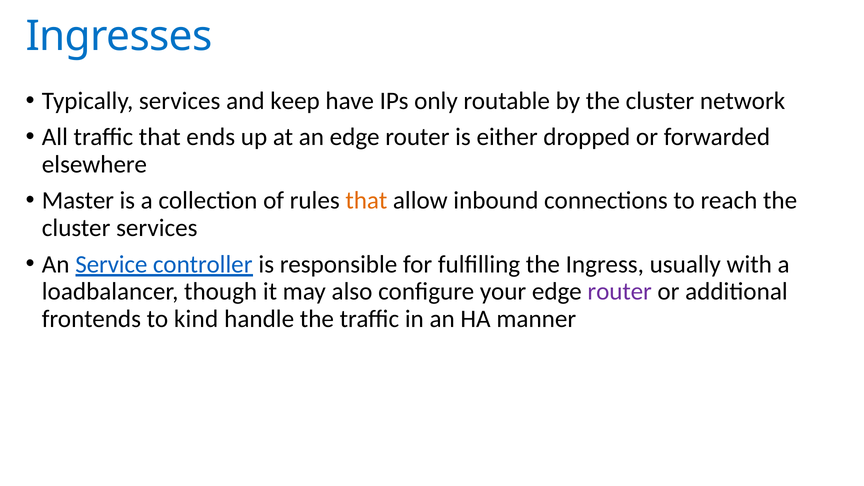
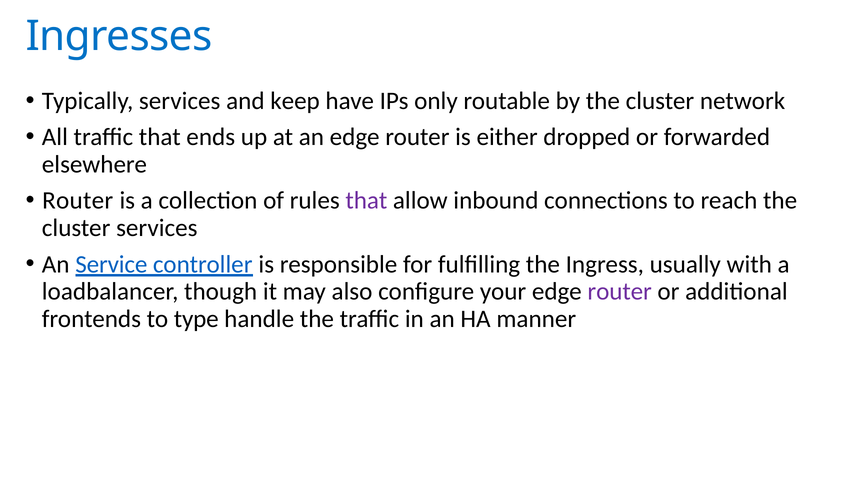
Master: Master -> Router (78, 200)
that colour: orange -> purple (366, 200)
kind: kind -> type (196, 319)
